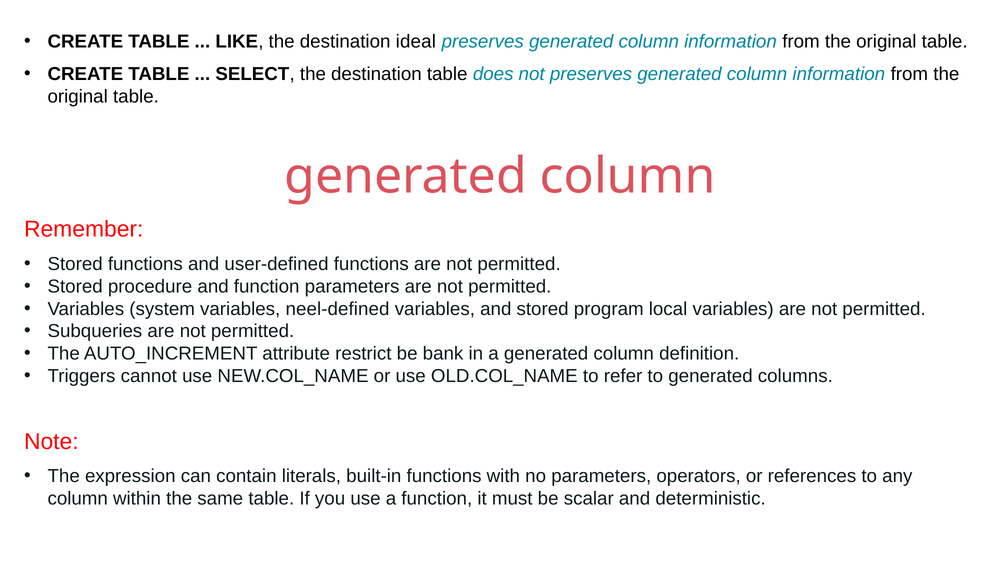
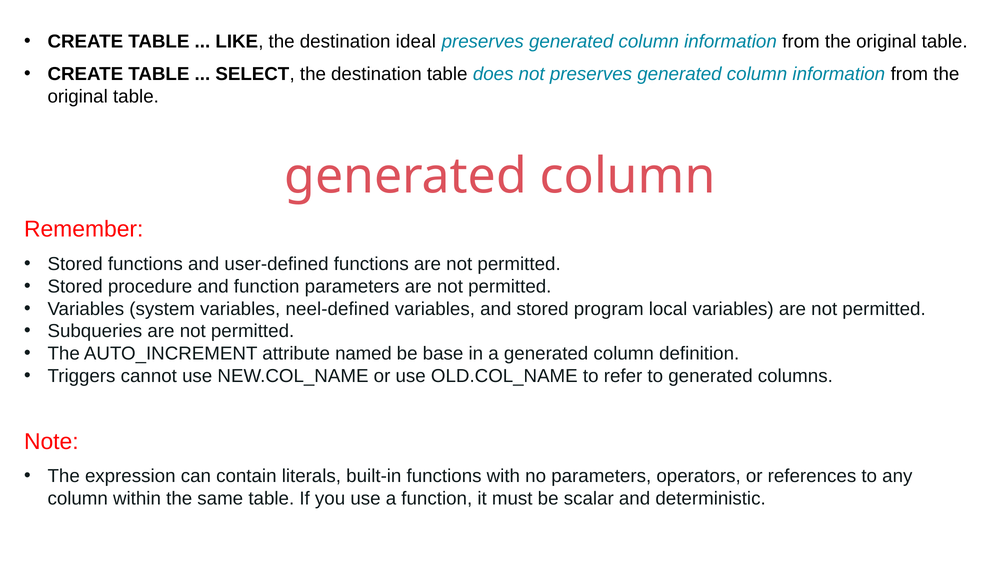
restrict: restrict -> named (363, 354)
bank: bank -> base (443, 354)
